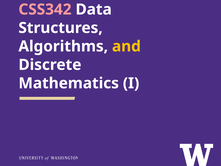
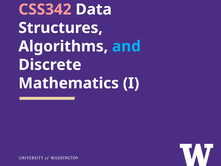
and colour: yellow -> light blue (126, 46)
